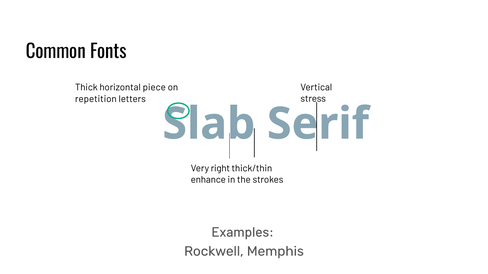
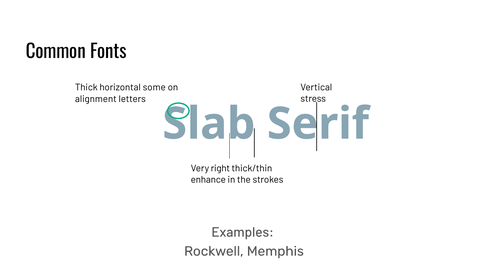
piece: piece -> some (154, 88)
repetition: repetition -> alignment (96, 99)
